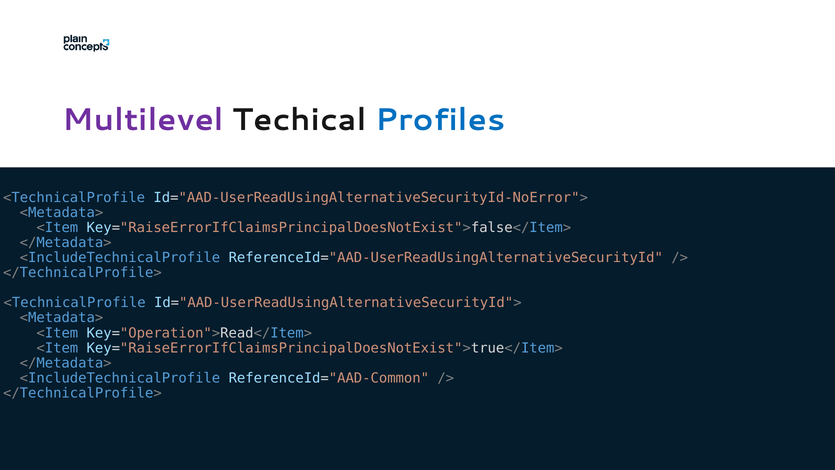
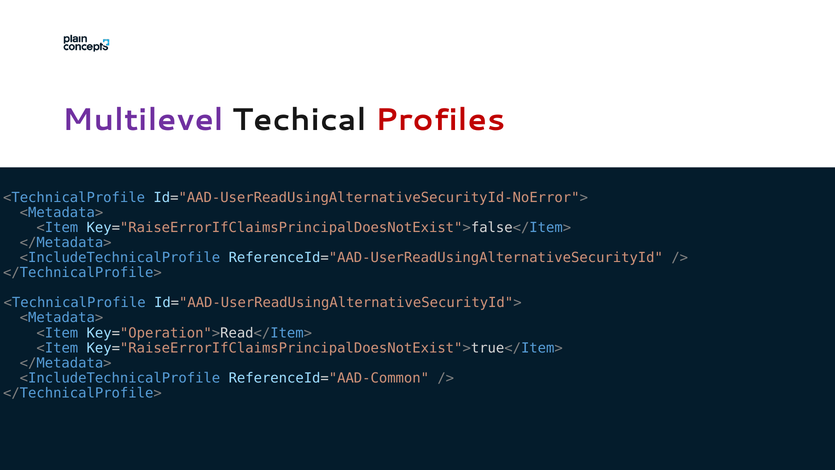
Profiles colour: blue -> red (440, 120)
